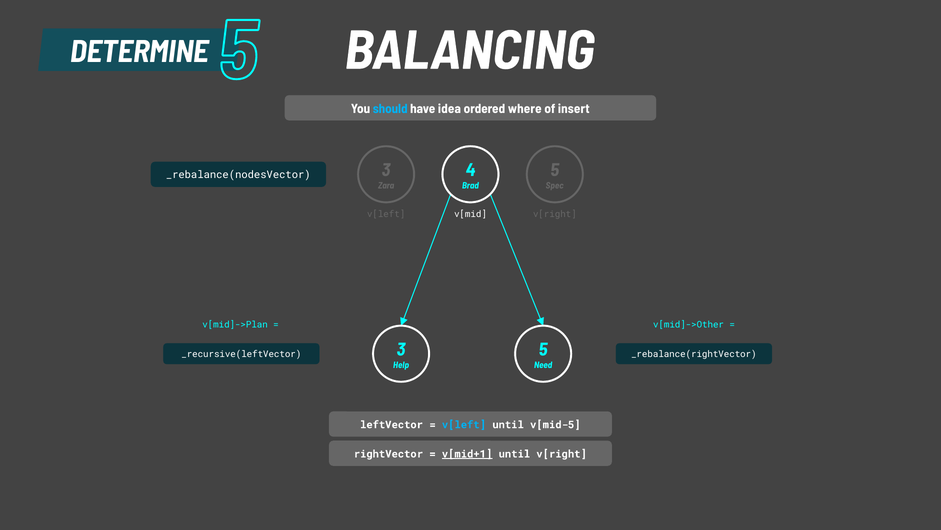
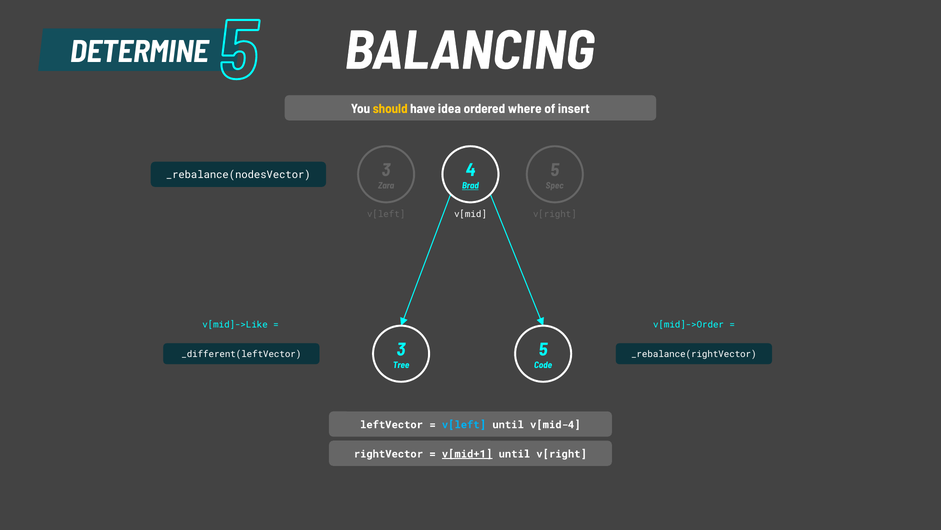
should colour: light blue -> yellow (390, 109)
Brad underline: none -> present (470, 186)
v[mid]->Plan: v[mid]->Plan -> v[mid]->Like (235, 324)
v[mid]->Other: v[mid]->Other -> v[mid]->Order (689, 324)
_recursive(leftVector: _recursive(leftVector -> _different(leftVector (241, 354)
Help: Help -> Tree (401, 365)
Need: Need -> Code (543, 365)
v[mid-5: v[mid-5 -> v[mid-4 (555, 424)
